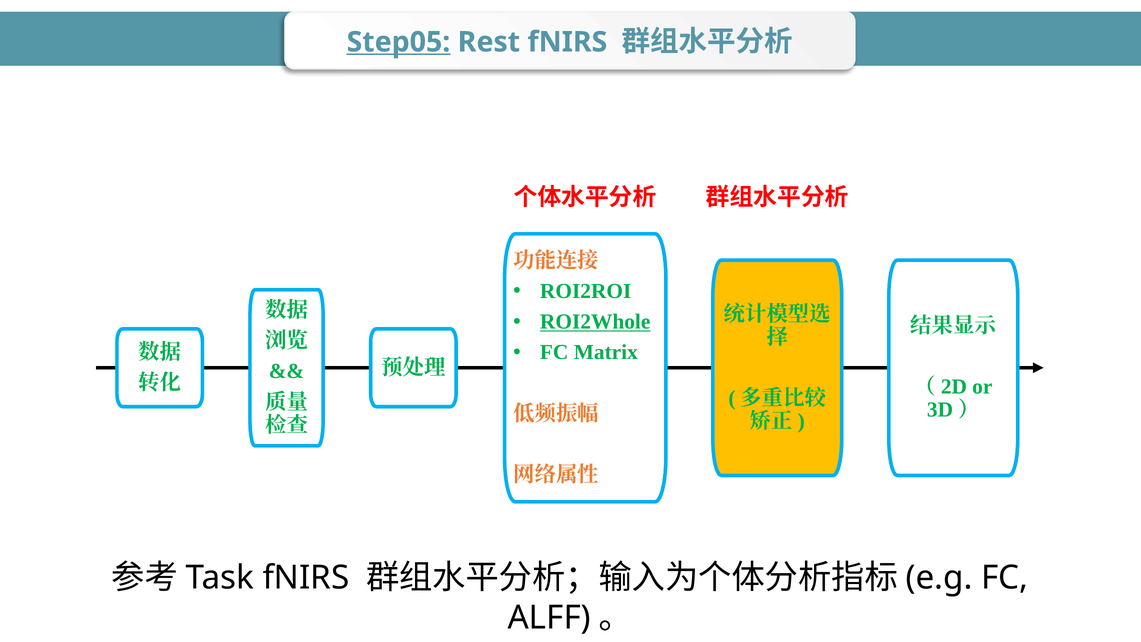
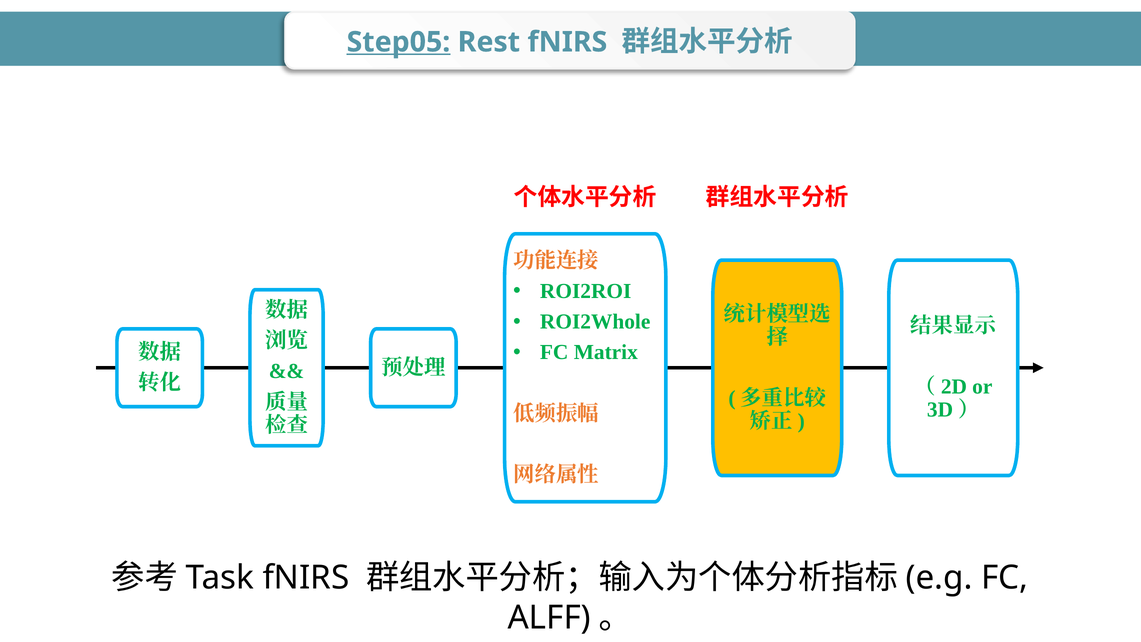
ROI2Whole underline: present -> none (595, 322)
